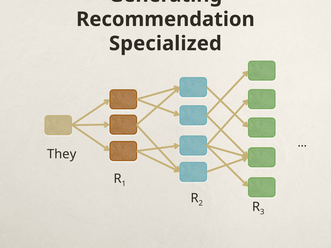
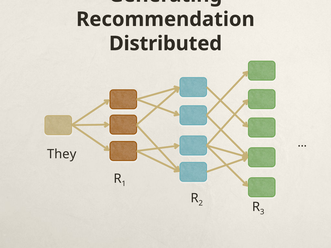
Specialized: Specialized -> Distributed (165, 44)
